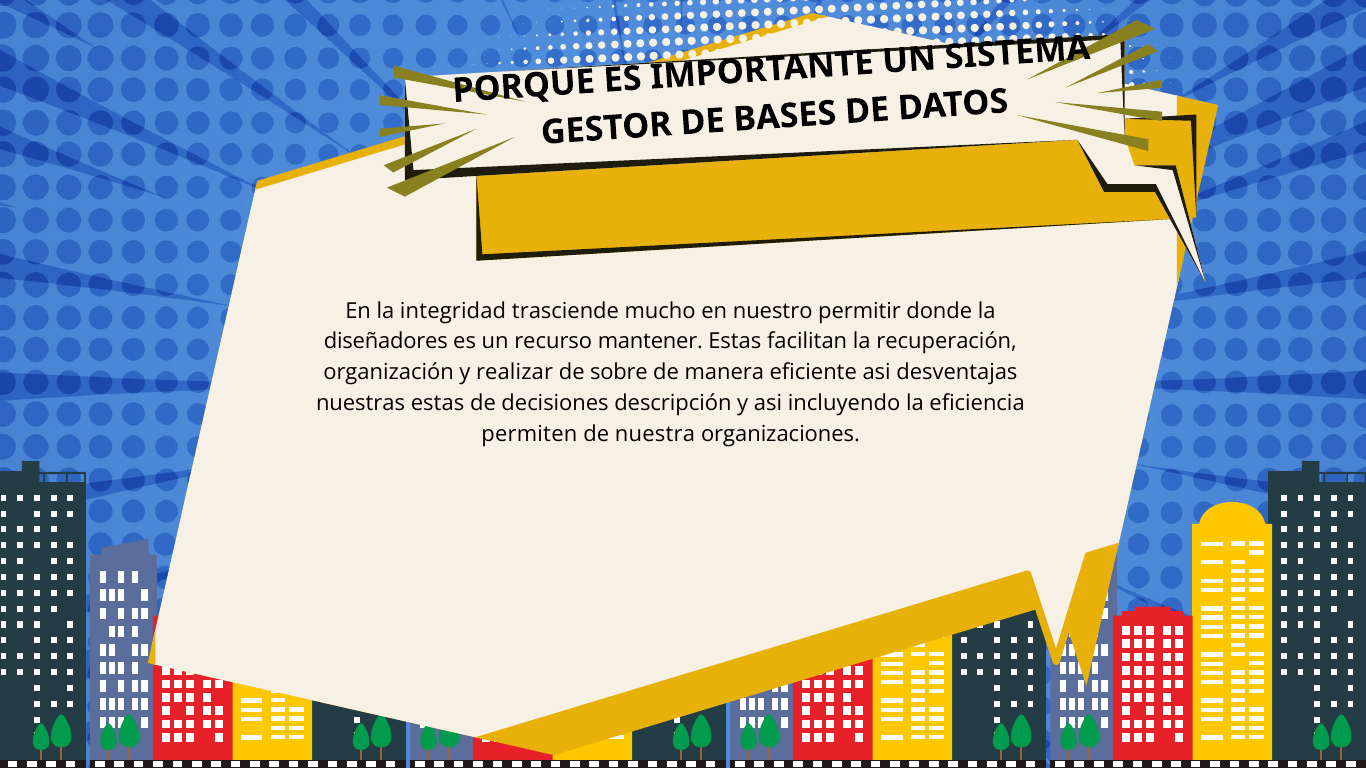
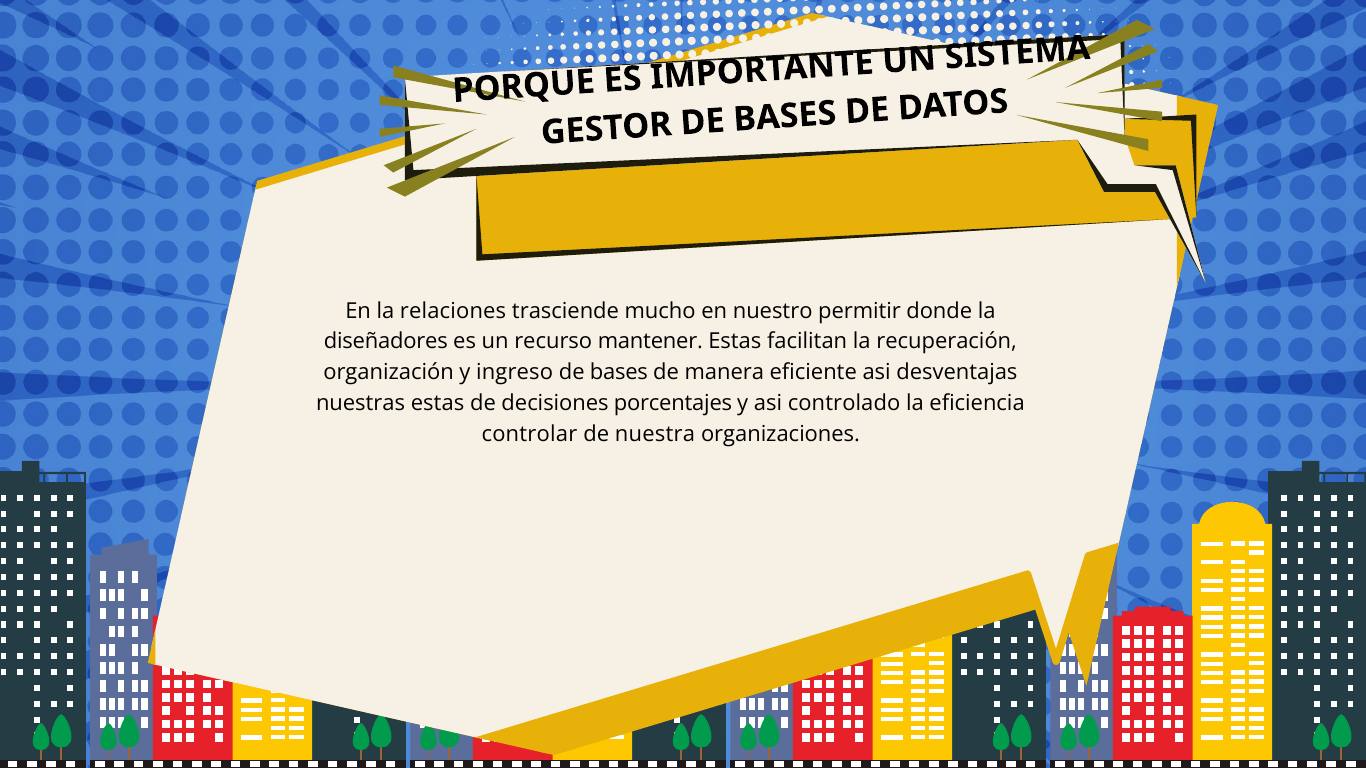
integridad: integridad -> relaciones (453, 311)
realizar: realizar -> ingreso (515, 373)
sobre: sobre -> bases (619, 373)
descripción: descripción -> porcentajes (673, 403)
incluyendo: incluyendo -> controlado (844, 403)
permiten: permiten -> controlar (529, 434)
